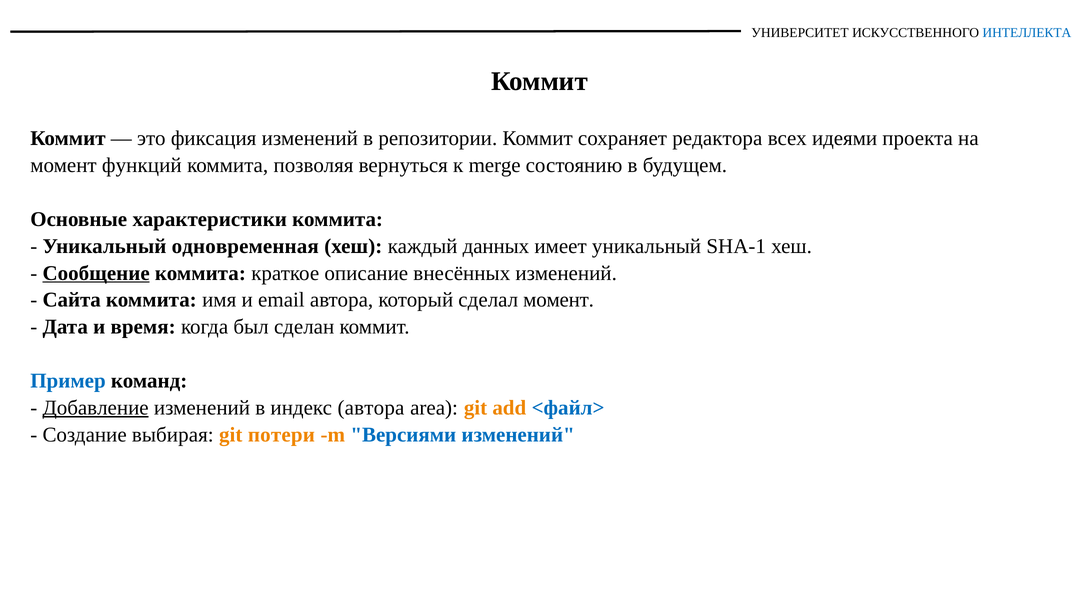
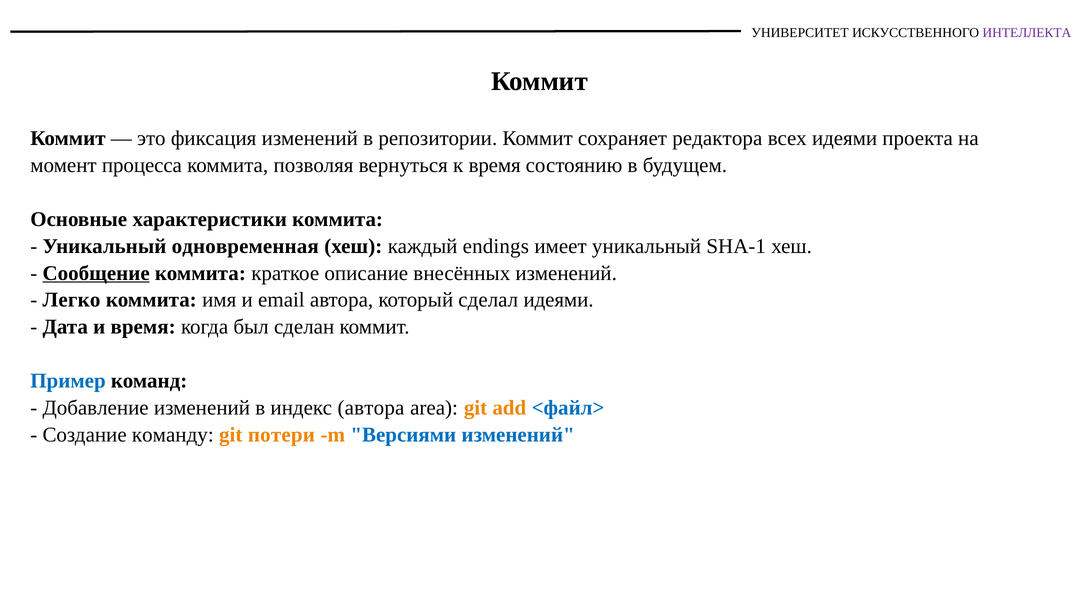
ИНТЕЛЛЕКТА colour: blue -> purple (1027, 33)
функций: функций -> процесса (142, 165)
к merge: merge -> время (495, 165)
данных: данных -> endings (496, 246)
Сайта: Сайта -> Легко (72, 300)
сделал момент: момент -> идеями (559, 300)
Добавление underline: present -> none (96, 408)
выбирая: выбирая -> команду (173, 435)
